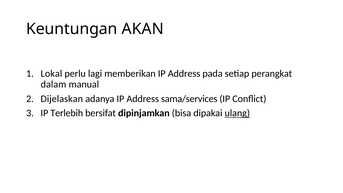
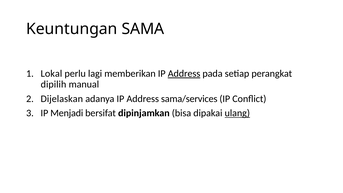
AKAN: AKAN -> SAMA (143, 29)
Address underline: none -> present (184, 74)
dalam: dalam -> dipilih (53, 84)
Terlebih: Terlebih -> Menjadi (67, 113)
